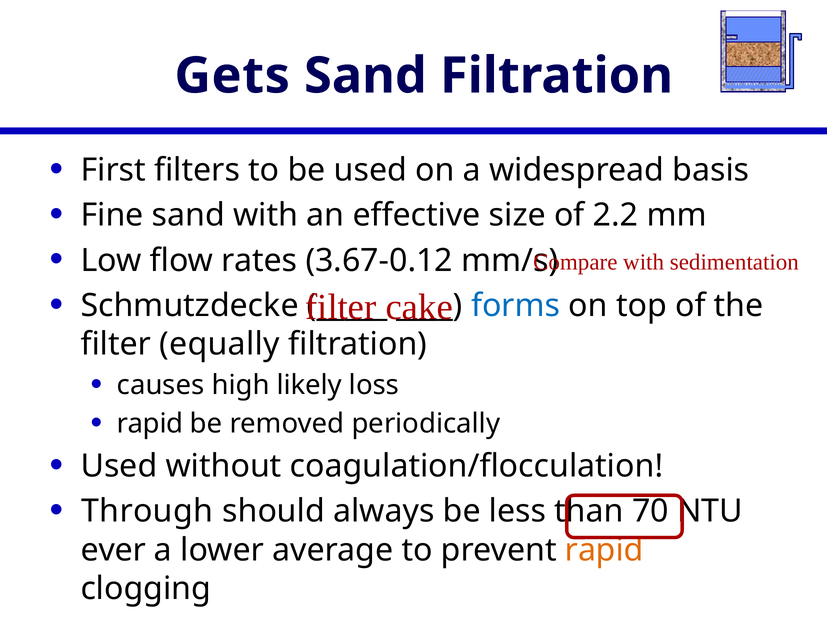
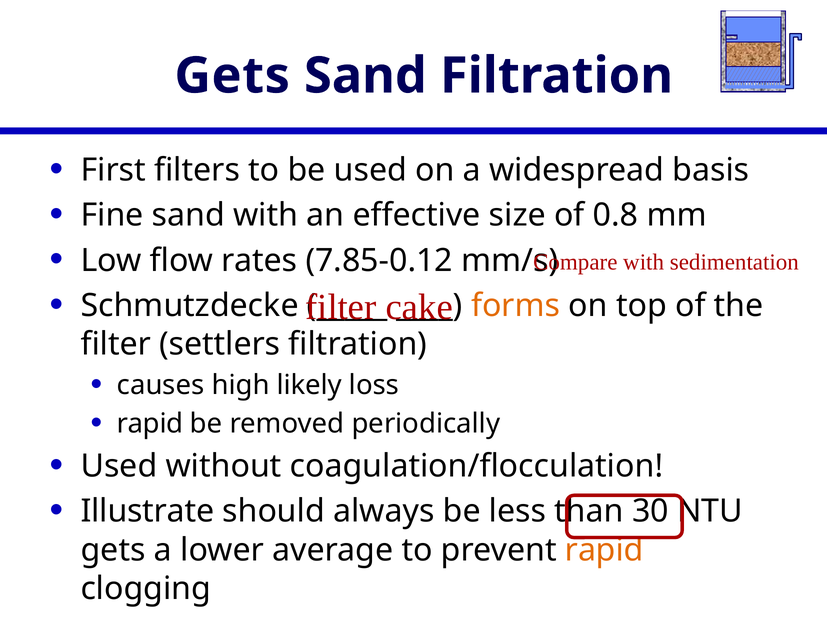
2.2: 2.2 -> 0.8 (616, 215)
3.67-0.12: 3.67-0.12 -> 7.85-0.12 (379, 261)
forms colour: blue -> orange (516, 306)
equally: equally -> settlers (220, 344)
Through: Through -> Illustrate (147, 512)
70: 70 -> 30 (650, 512)
ever: ever -> gets (113, 550)
